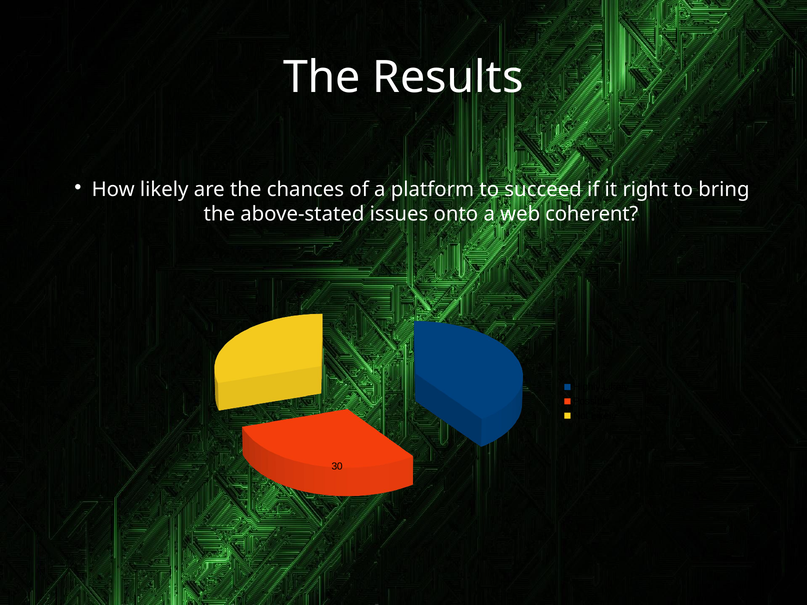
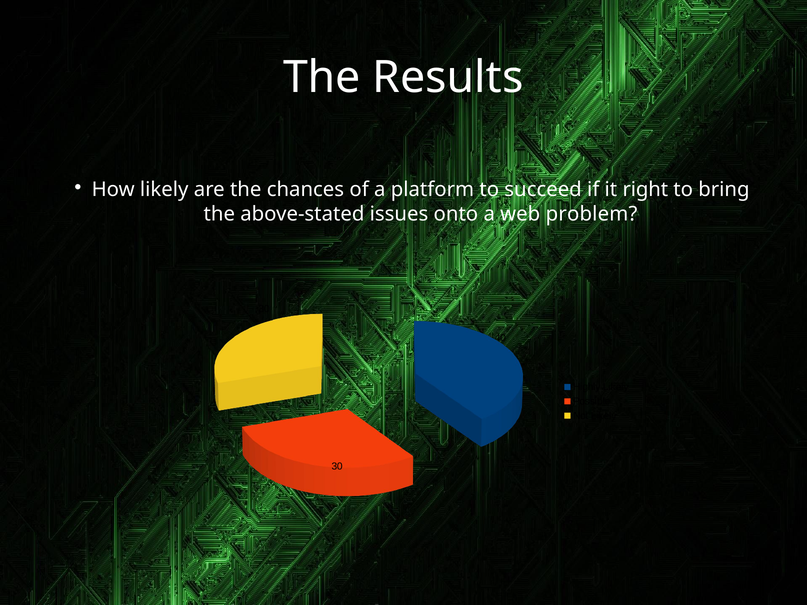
coherent: coherent -> problem (592, 214)
